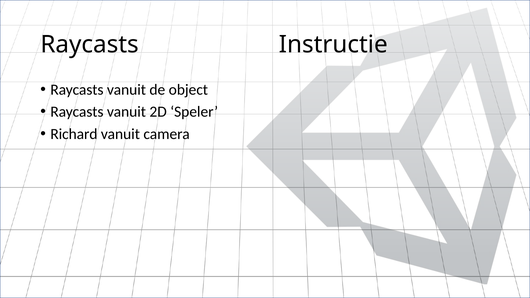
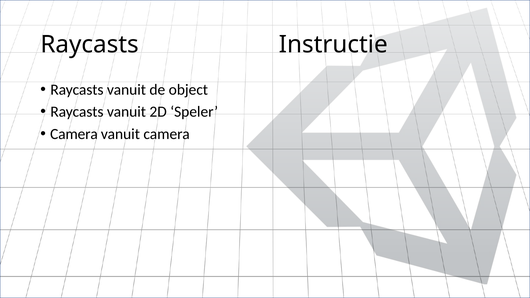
Richard: Richard -> Camera (74, 134)
